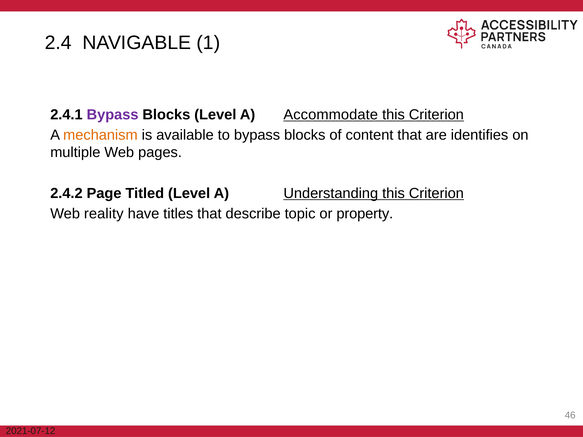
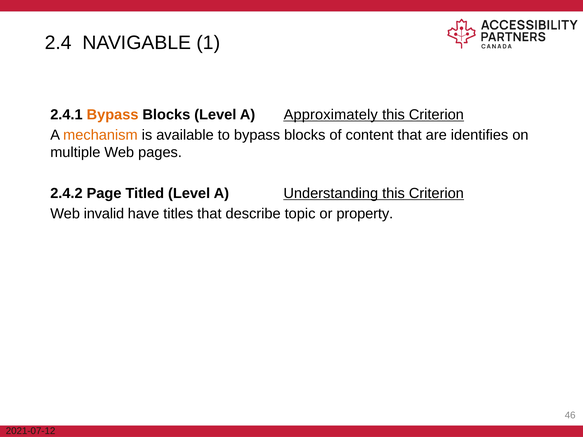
Bypass colour: purple -> orange (113, 115)
Accommodate: Accommodate -> Approximately (331, 115)
reality: reality -> invalid (104, 214)
